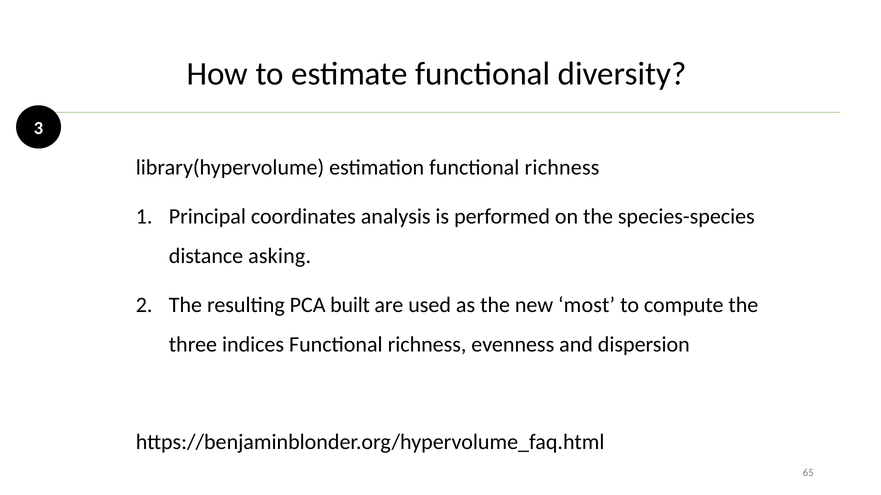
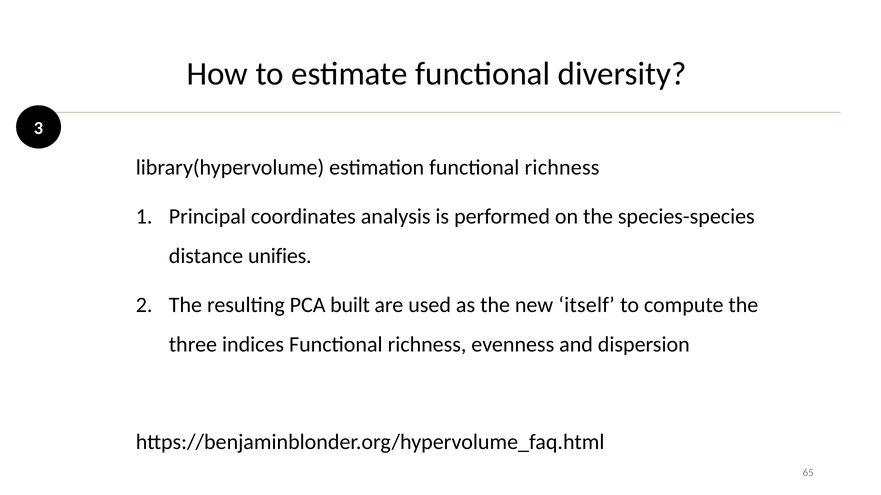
asking: asking -> unifies (280, 256)
most: most -> itself (587, 305)
